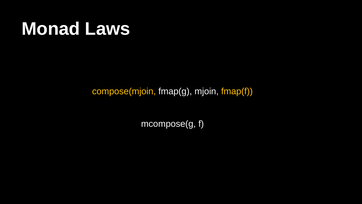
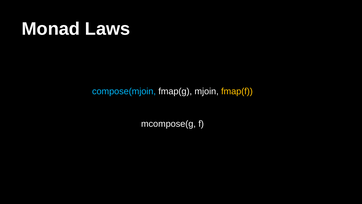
compose(mjoin colour: yellow -> light blue (124, 91)
